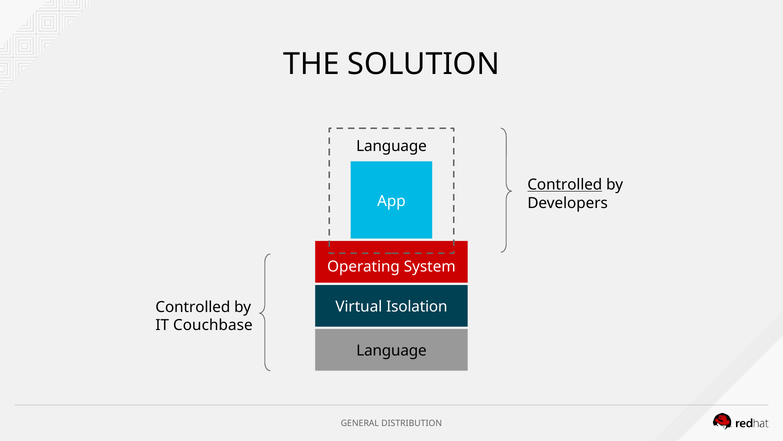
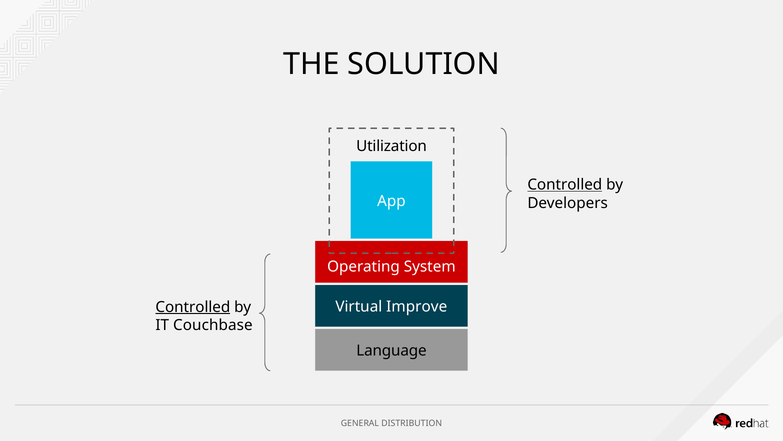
Language: Language -> Utilization (392, 146)
Isolation: Isolation -> Improve (417, 307)
Controlled underline: none -> present (193, 307)
